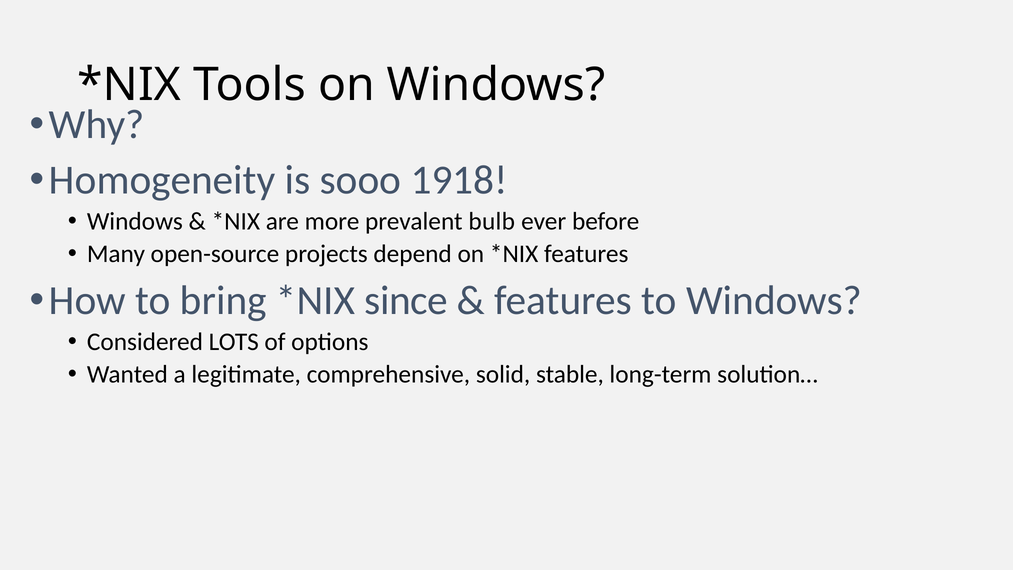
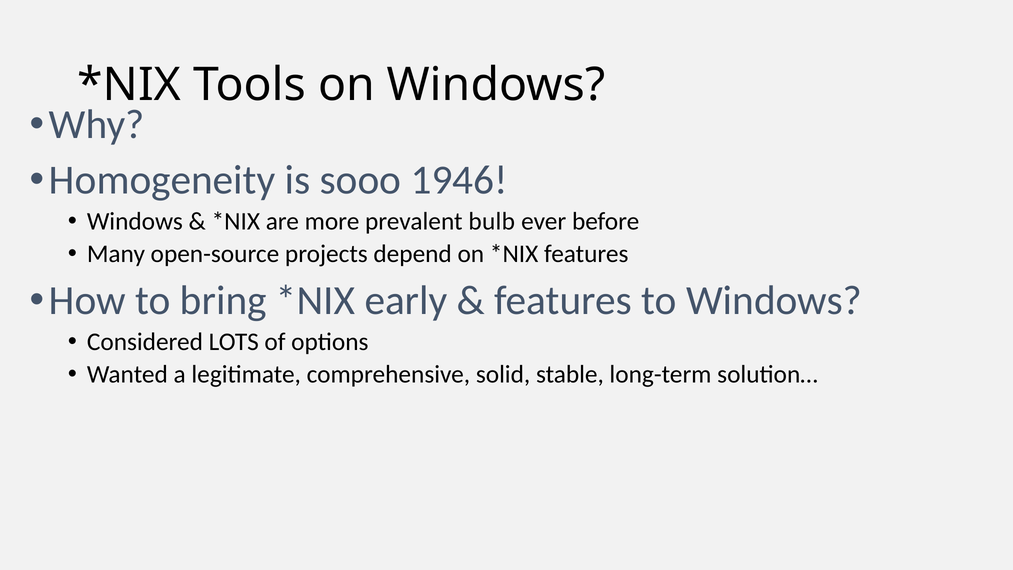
1918: 1918 -> 1946 (459, 180)
since: since -> early (406, 300)
